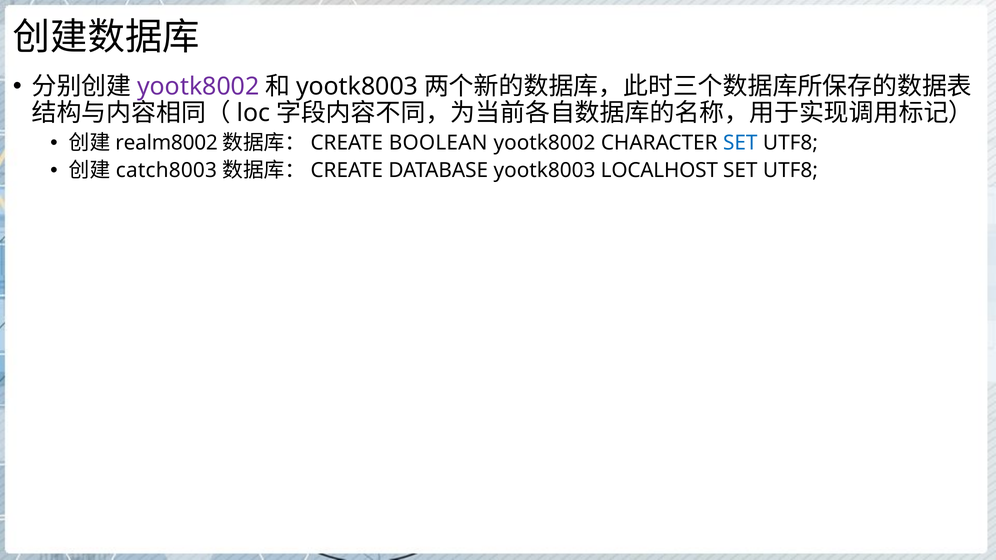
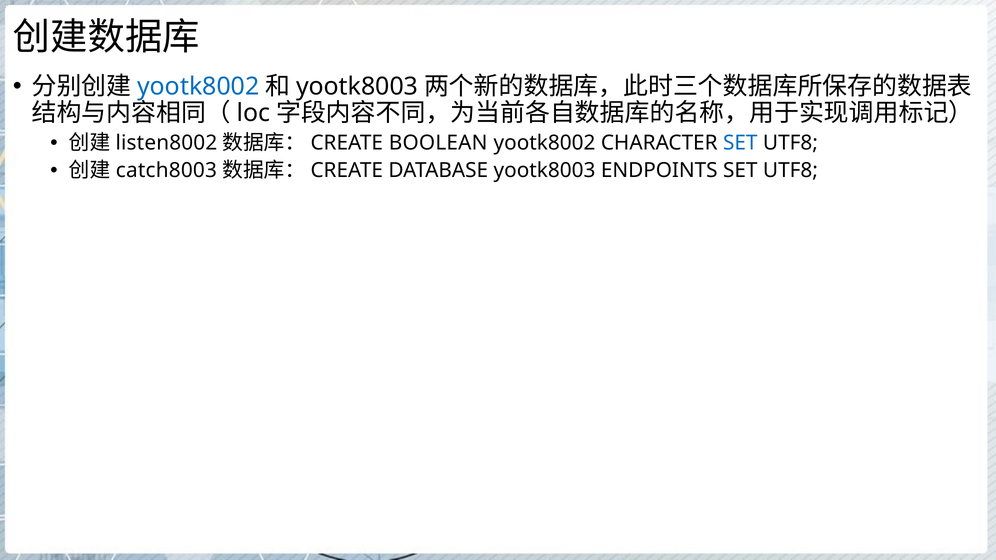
yootk8002 colour: purple -> blue (198, 86)
realm8002: realm8002 -> listen8002 (166, 143)
LOCALHOST: LOCALHOST -> ENDPOINTS (659, 171)
